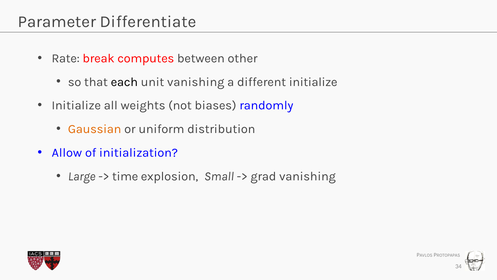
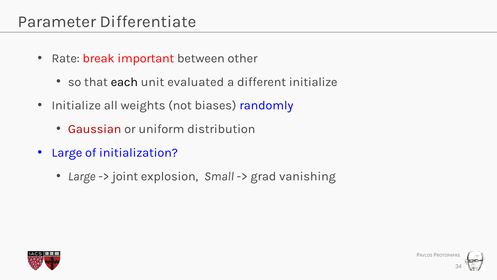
computes: computes -> important (146, 58)
unit vanishing: vanishing -> evaluated (196, 82)
Gaussian colour: orange -> red (95, 129)
Allow: Allow -> Large (67, 153)
time: time -> joint (125, 176)
